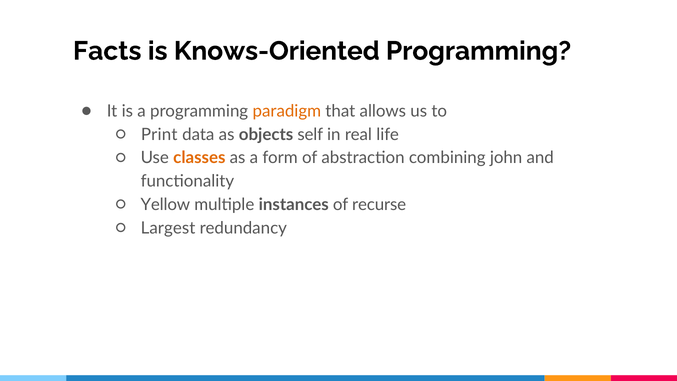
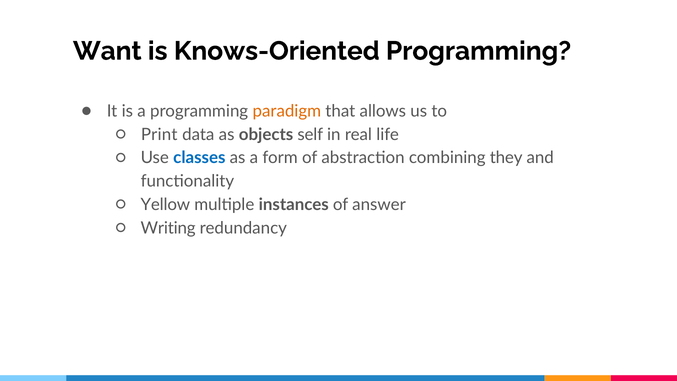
Facts: Facts -> Want (107, 51)
classes colour: orange -> blue (199, 158)
john: john -> they (506, 158)
recurse: recurse -> answer (379, 204)
Largest: Largest -> Writing (168, 228)
